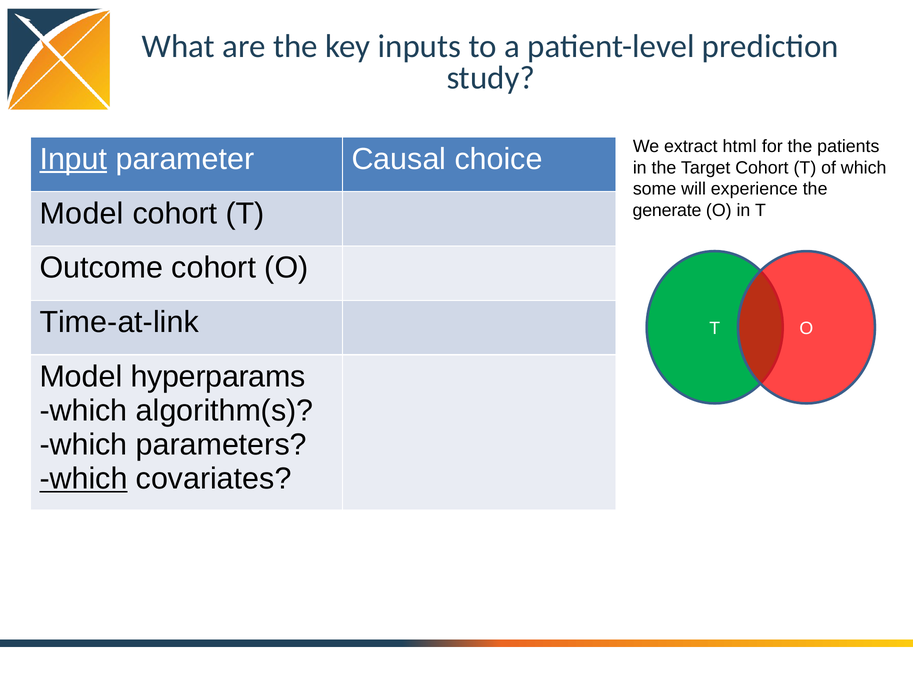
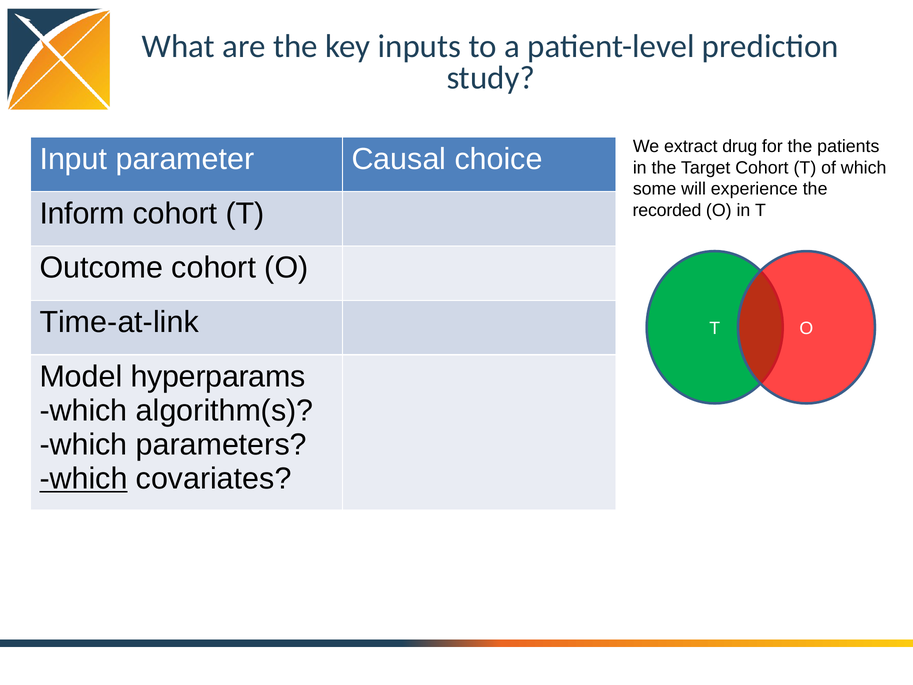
html: html -> drug (740, 146)
Input underline: present -> none (73, 159)
Model: Model -> Inform (82, 213)
generate: generate -> recorded (667, 210)
